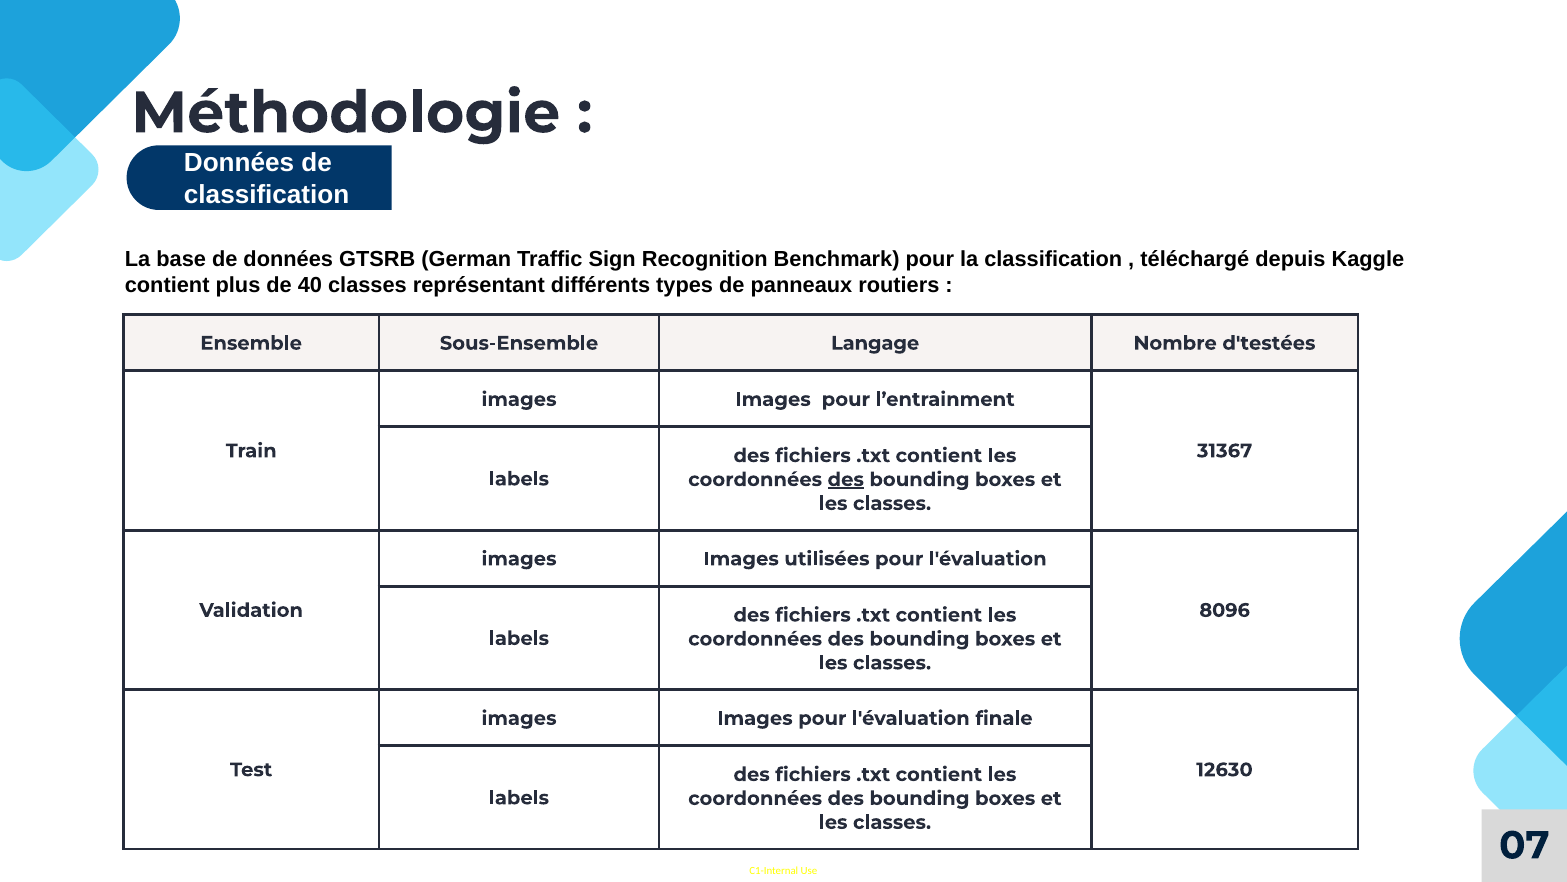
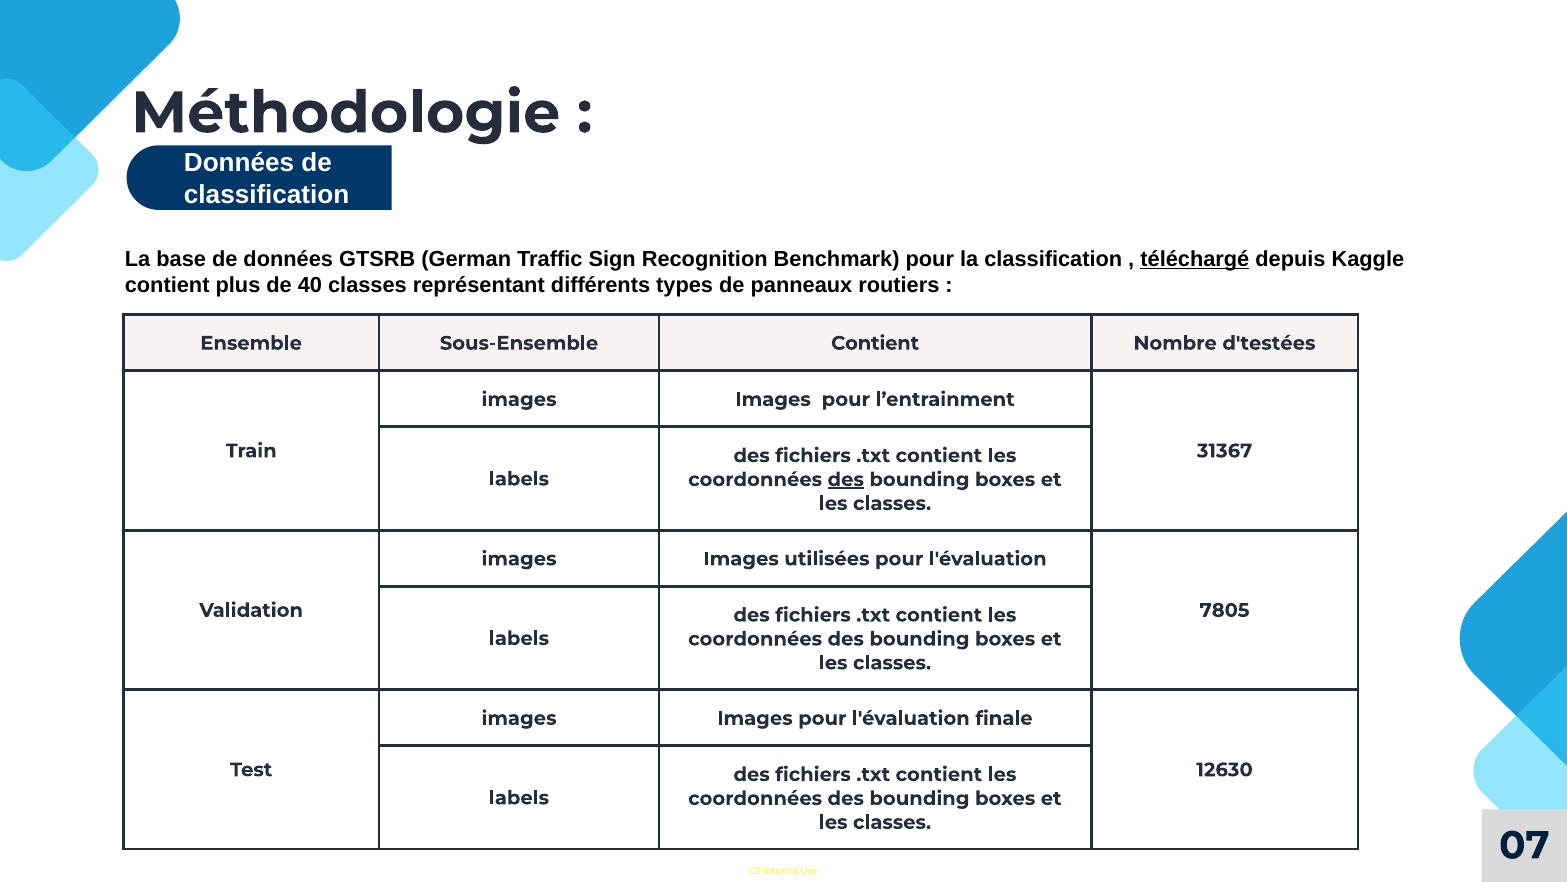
téléchargé underline: none -> present (1195, 259)
Sous-Ensemble Langage: Langage -> Contient (875, 343)
8096: 8096 -> 7805 (1225, 610)
